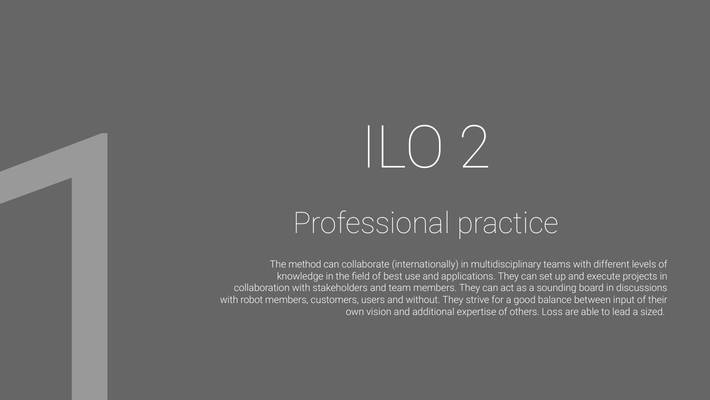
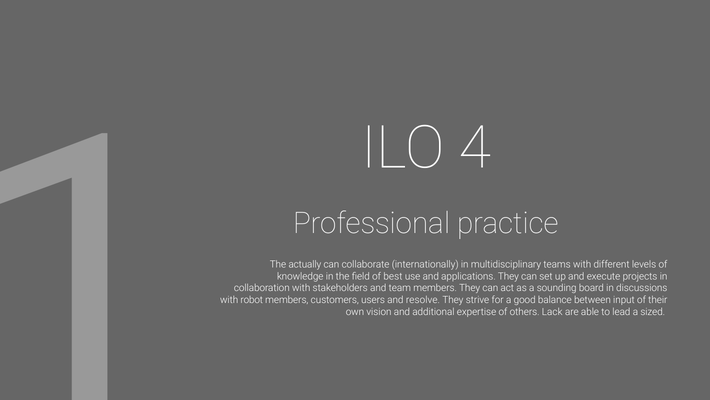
2: 2 -> 4 (475, 148)
method: method -> actually (305, 264)
without: without -> resolve (423, 300)
Loss: Loss -> Lack (552, 311)
